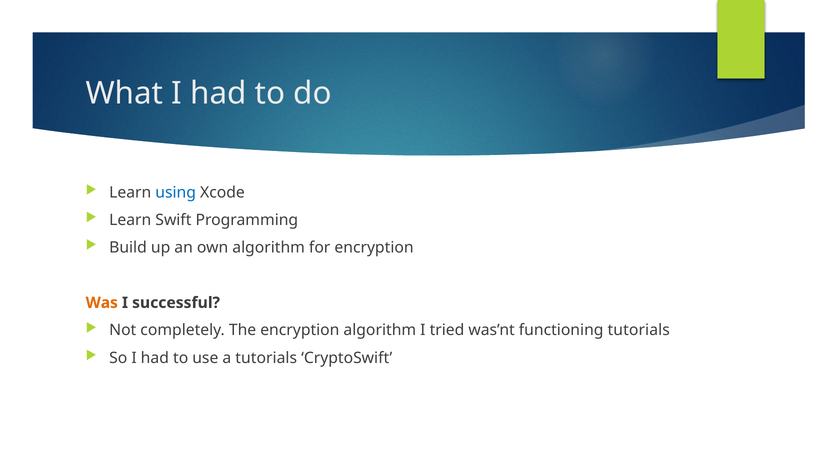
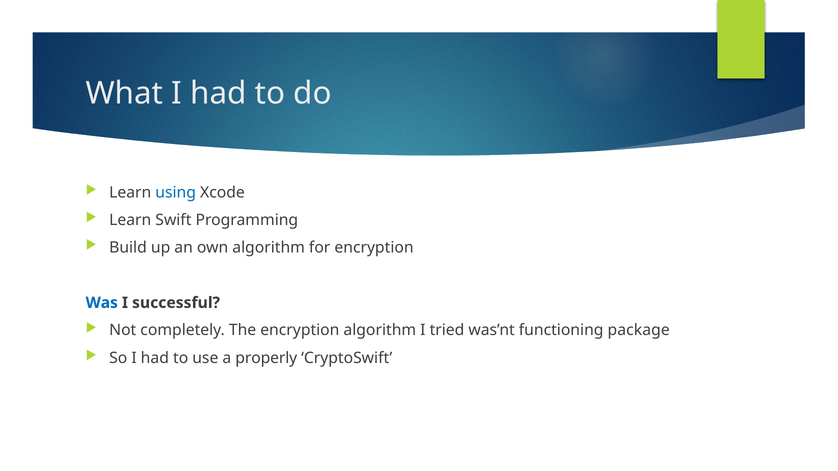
Was colour: orange -> blue (102, 303)
functioning tutorials: tutorials -> package (639, 331)
a tutorials: tutorials -> properly (266, 358)
